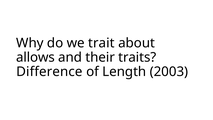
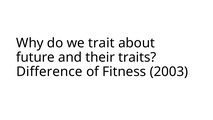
allows: allows -> future (35, 57)
Length: Length -> Fitness (124, 72)
